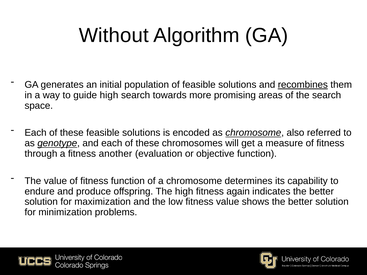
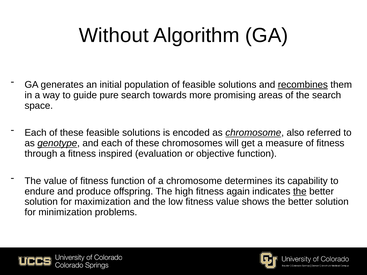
guide high: high -> pure (109, 95)
another: another -> inspired (116, 154)
the underline: none -> present (300, 192)
